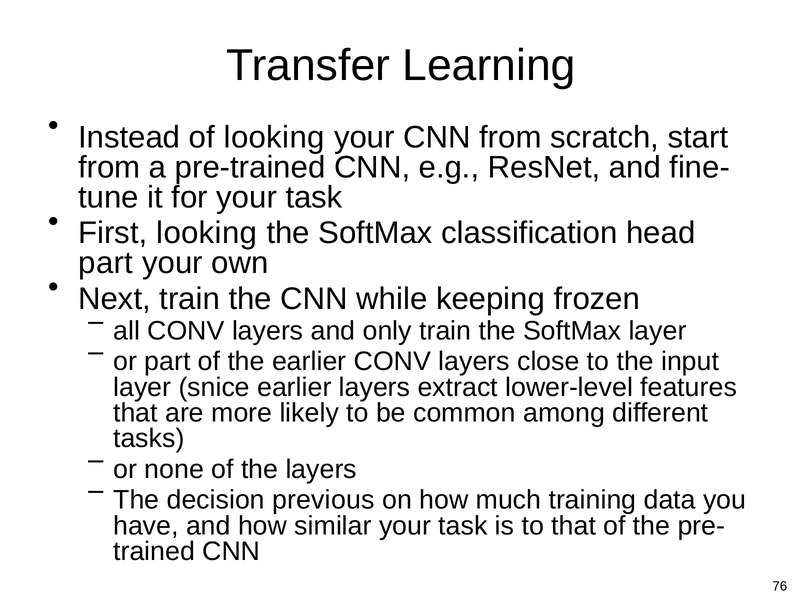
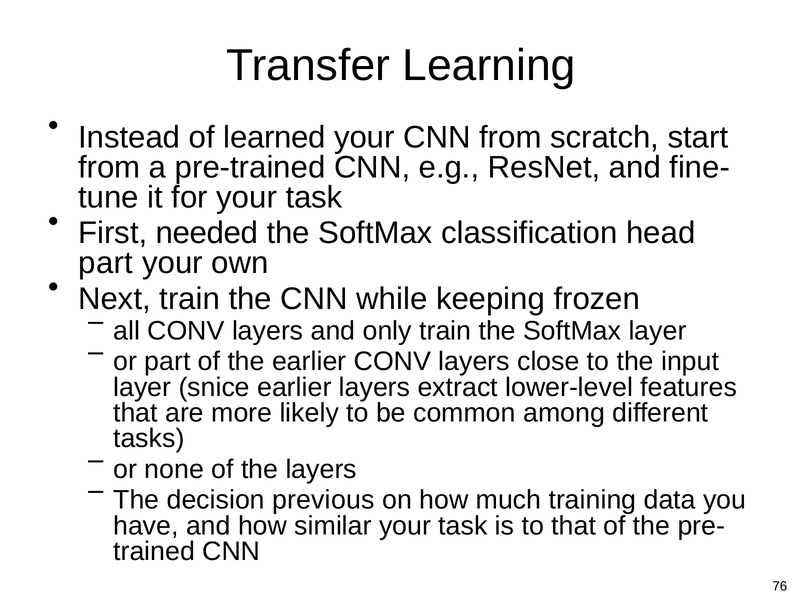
of looking: looking -> learned (275, 137)
First looking: looking -> needed (207, 233)
